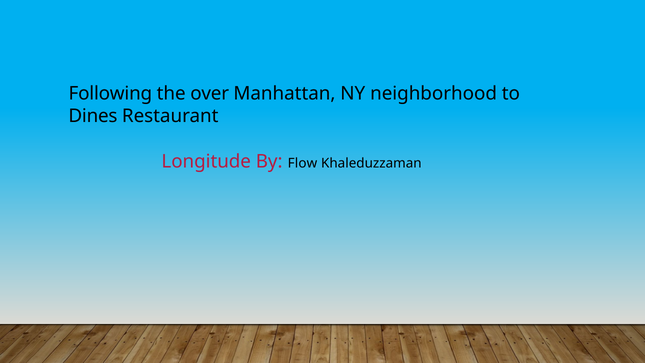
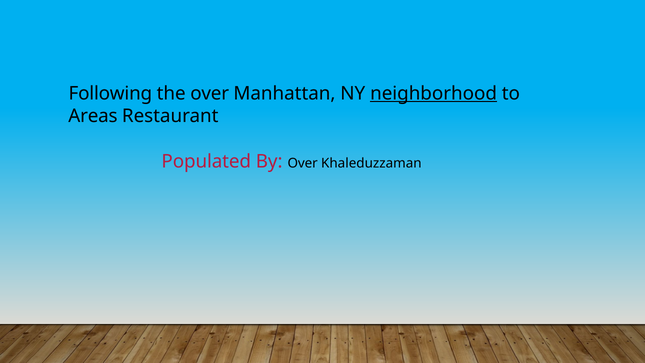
neighborhood underline: none -> present (434, 94)
Dines: Dines -> Areas (93, 116)
Longitude: Longitude -> Populated (206, 161)
By Flow: Flow -> Over (303, 163)
